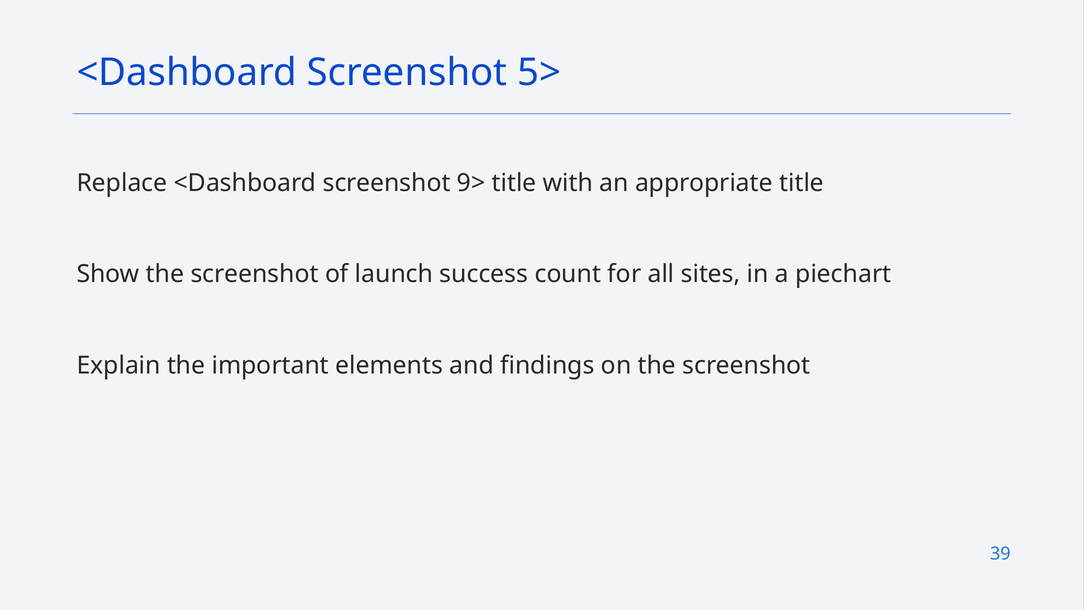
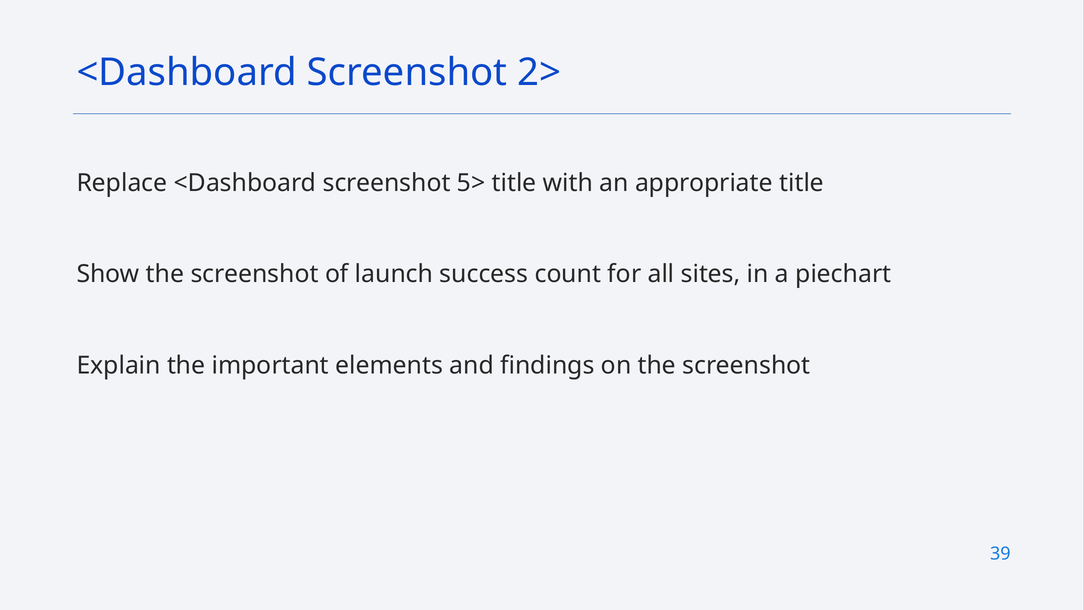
5>: 5> -> 2> (539, 72)
9>: 9> -> 5> (471, 183)
